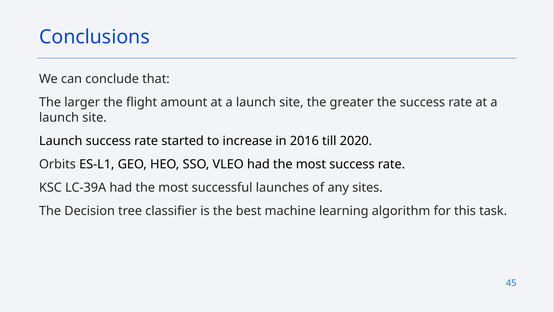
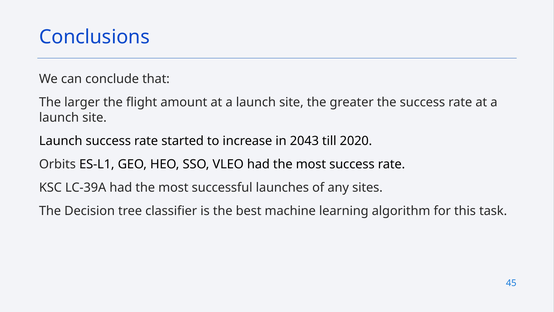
2016: 2016 -> 2043 (304, 141)
